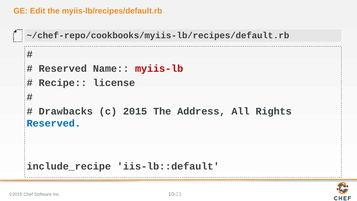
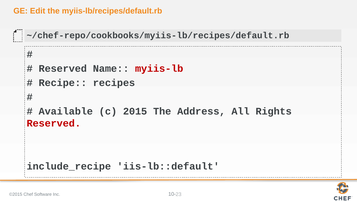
license: license -> recipes (114, 83)
Drawbacks: Drawbacks -> Available (66, 111)
Reserved colour: blue -> red (54, 123)
